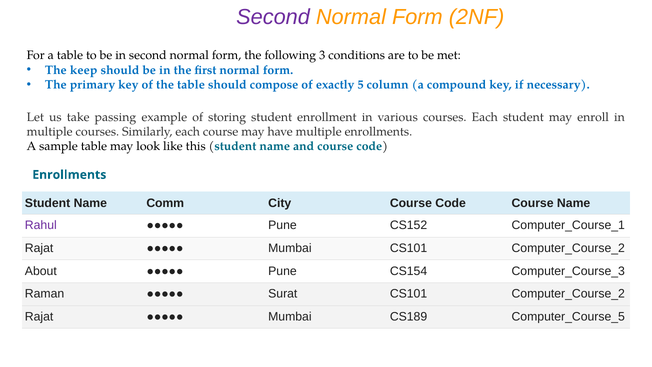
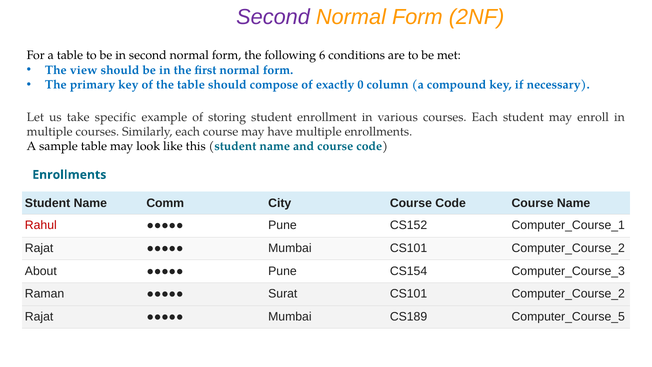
3: 3 -> 6 (322, 55)
keep: keep -> view (84, 70)
5: 5 -> 0 (360, 85)
passing: passing -> specific (115, 117)
Rahul colour: purple -> red (41, 225)
